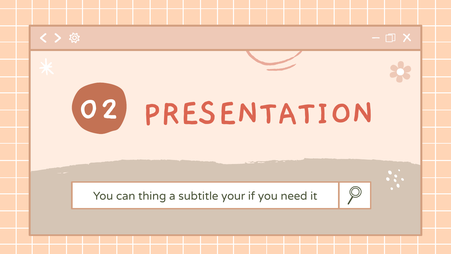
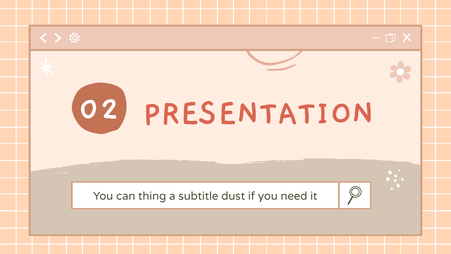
your: your -> dust (233, 196)
